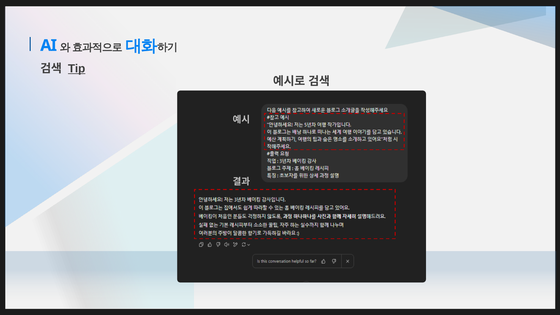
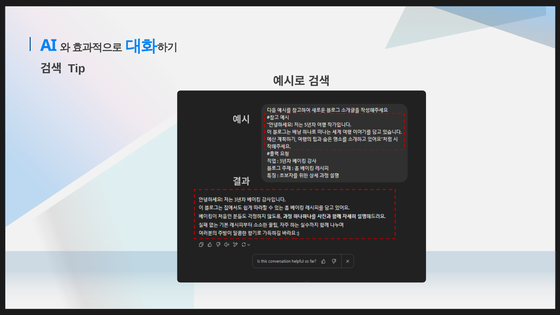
Tip underline: present -> none (77, 69)
